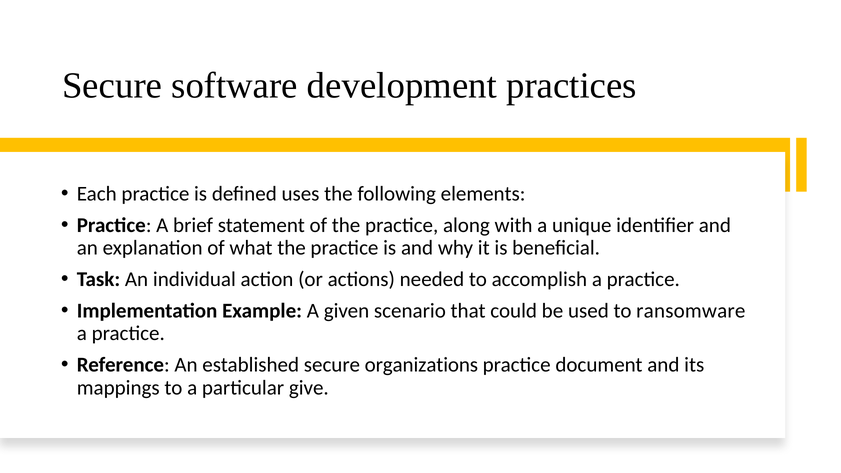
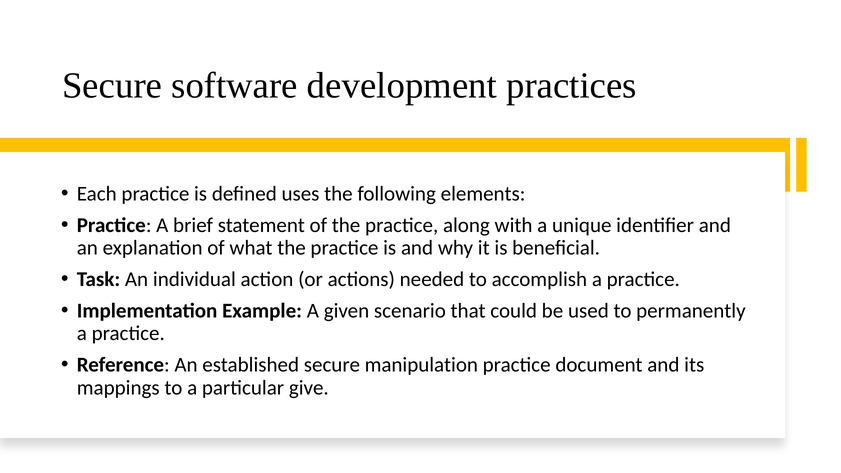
ransomware: ransomware -> permanently (691, 311)
organizations: organizations -> manipulation (421, 365)
